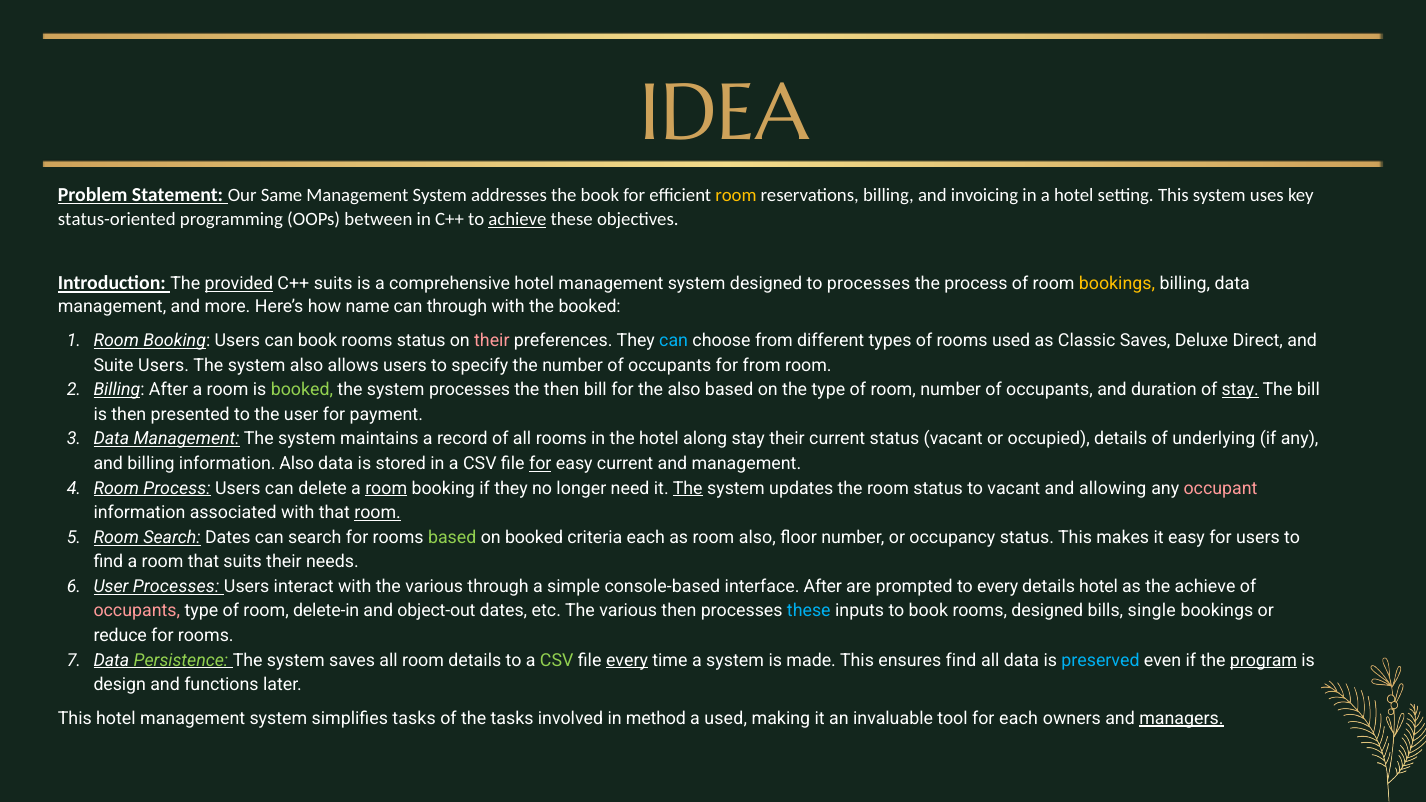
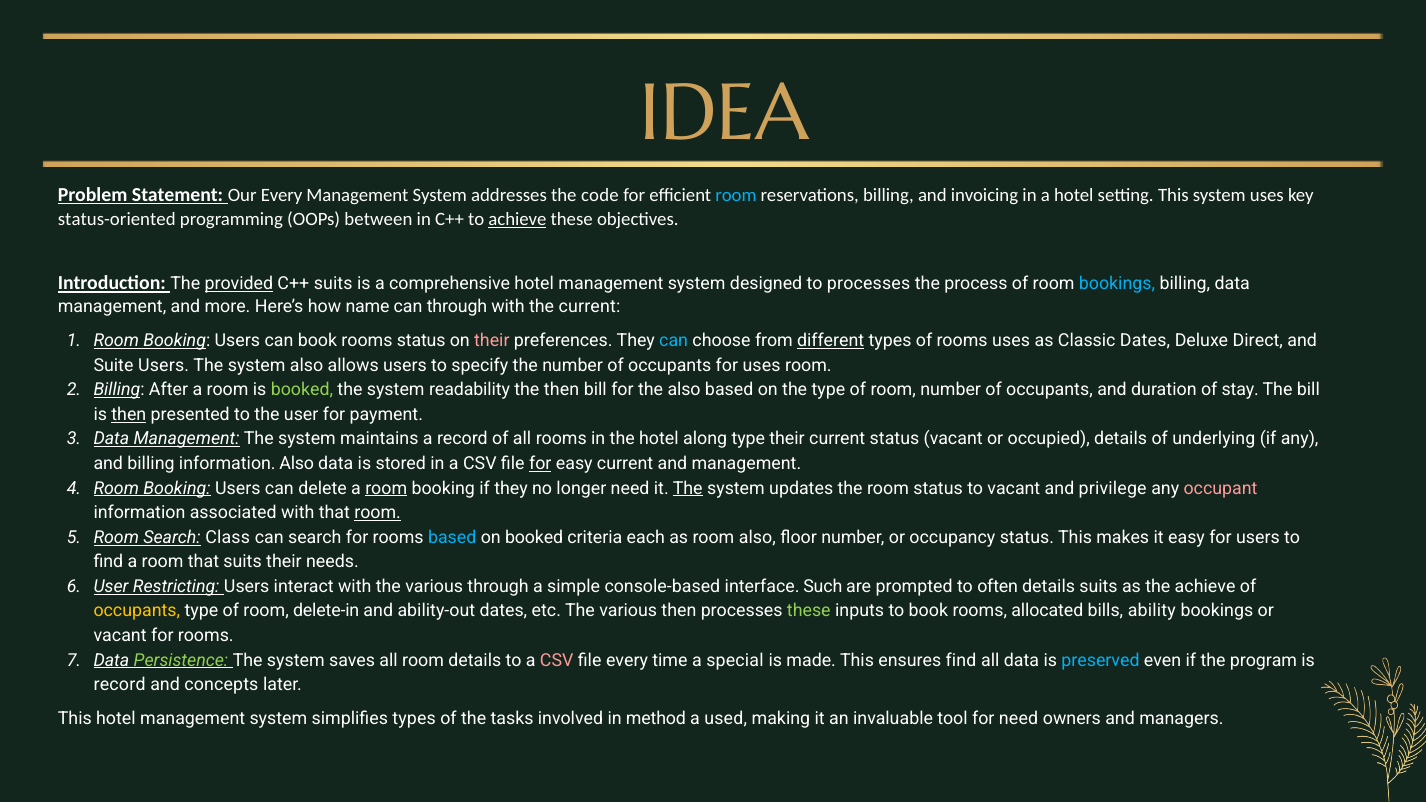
Our Same: Same -> Every (282, 195)
the book: book -> code (600, 195)
room colour: yellow -> light blue (736, 195)
bookings colour: yellow -> light blue (1117, 284)
the booked: booked -> current (590, 307)
different underline: none -> present (831, 341)
rooms used: used -> uses (1011, 341)
Classic Saves: Saves -> Dates (1145, 341)
for from: from -> uses (762, 365)
system processes: processes -> readability (470, 390)
stay underline: present -> none (1240, 390)
then underline: none -> present (129, 414)
along stay: stay -> type (748, 439)
Process: Process -> Booking (177, 488)
allowing: allowing -> privilege (1113, 488)
Search Dates: Dates -> Class (228, 537)
based colour: light green -> light blue (452, 537)
User Processes: Processes -> Restricting (176, 587)
interface After: After -> Such (823, 587)
to every: every -> often (998, 587)
details hotel: hotel -> suits (1099, 587)
occupants colour: pink -> yellow (137, 611)
object-out: object-out -> ability-out (436, 611)
these colour: light blue -> light green (809, 611)
rooms designed: designed -> allocated (1047, 611)
single: single -> ability (1152, 611)
reduce: reduce -> vacant (120, 636)
CSV colour: light green -> pink (557, 660)
every underline: present -> none (627, 660)
a system: system -> special (735, 660)
program underline: present -> none (1264, 660)
design: design -> record (120, 685)
functions: functions -> concepts (221, 685)
simplifies tasks: tasks -> types (414, 718)
for each: each -> need (1019, 718)
managers underline: present -> none (1181, 718)
